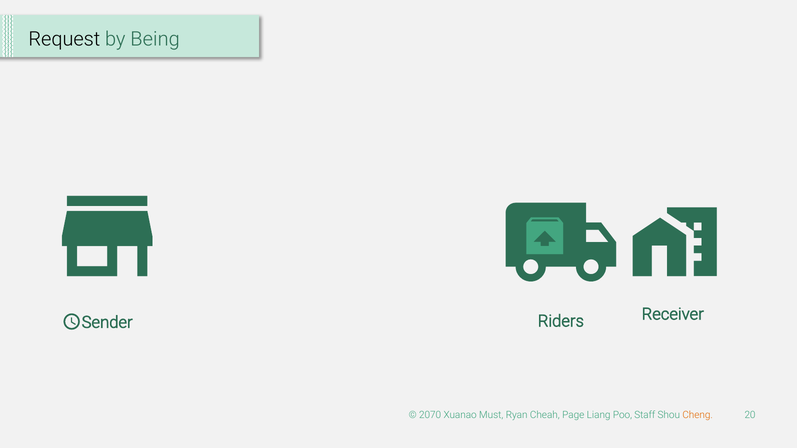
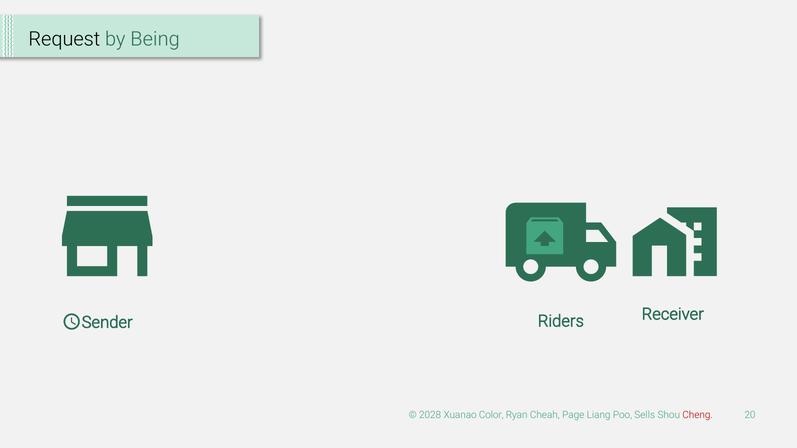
2070: 2070 -> 2028 (430, 415)
Must: Must -> Color (491, 415)
Staff: Staff -> Sells (645, 415)
Cheng colour: orange -> red (698, 415)
